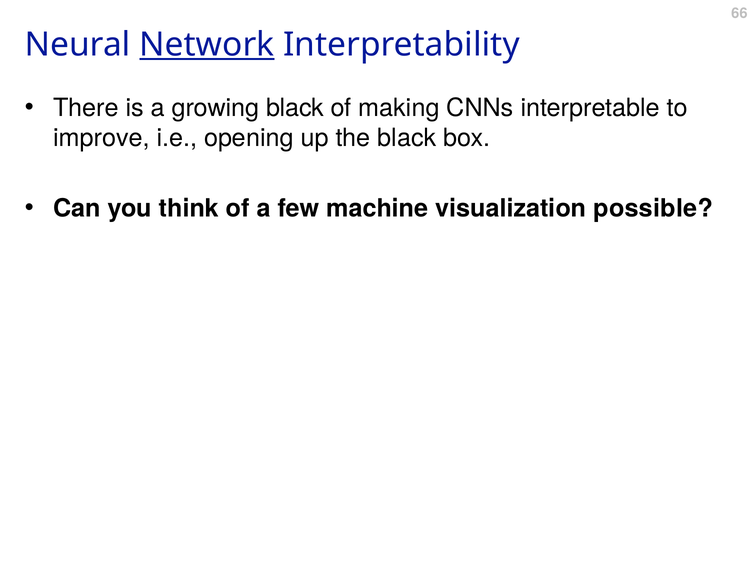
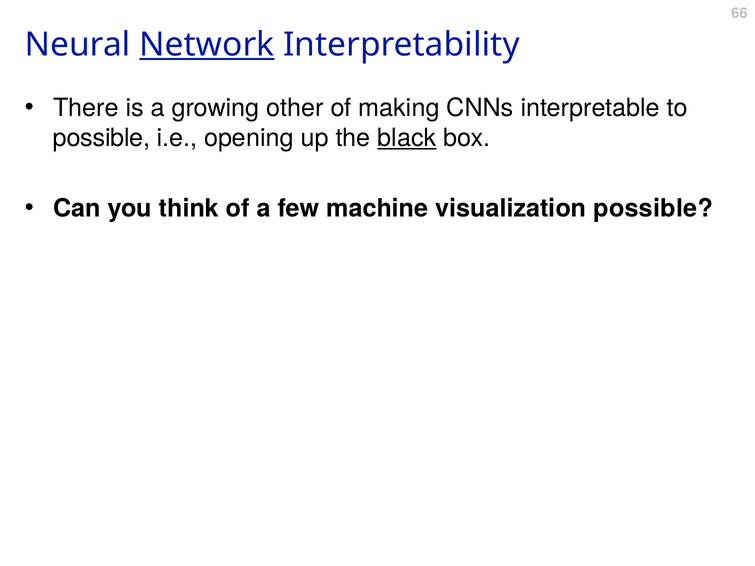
growing black: black -> other (295, 108)
improve: improve -> possible (102, 138)
black underline: none -> present (407, 138)
